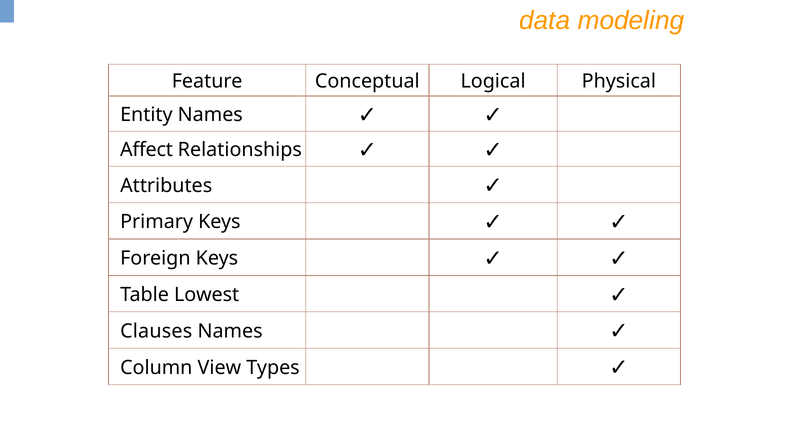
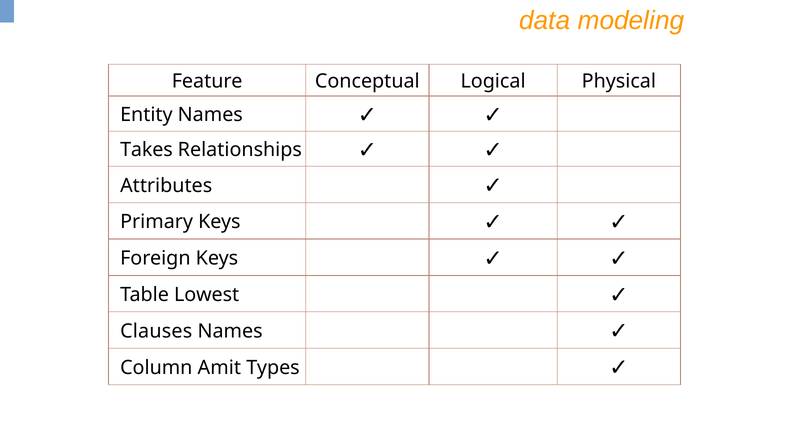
Affect: Affect -> Takes (146, 150)
View: View -> Amit (219, 367)
